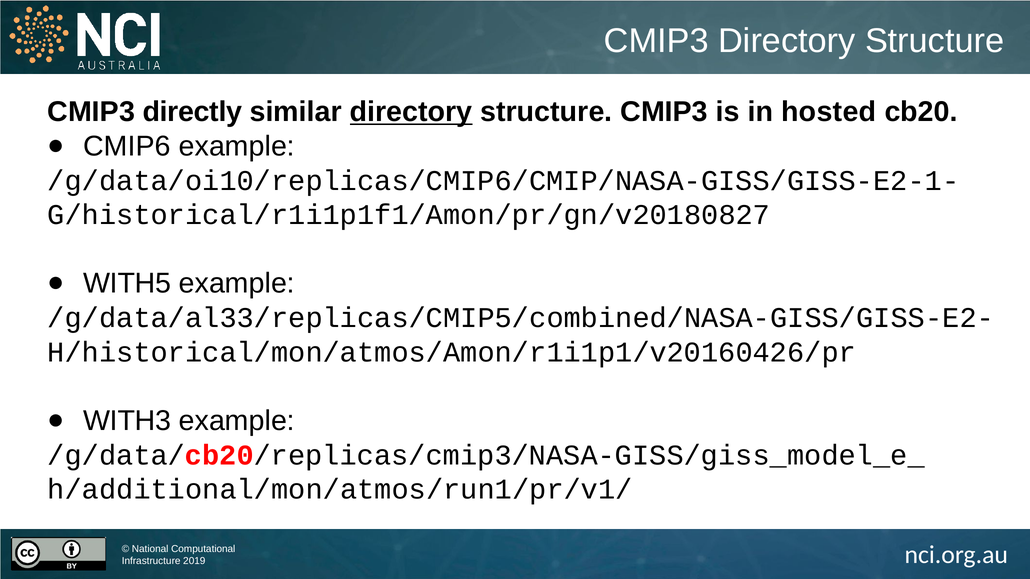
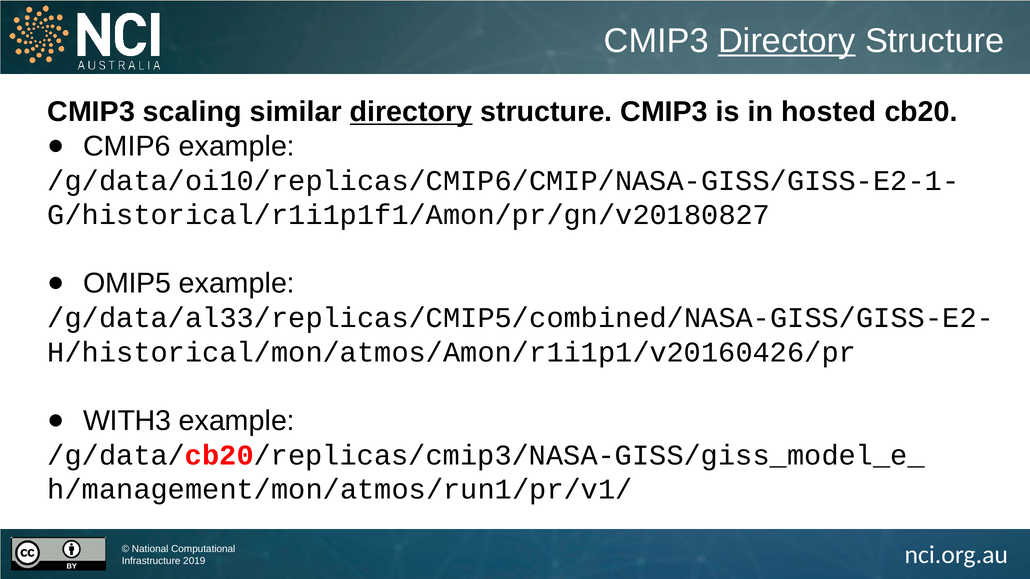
Directory underline: none -> present (787, 41)
directly: directly -> scaling (192, 112)
WITH5: WITH5 -> OMIP5 (127, 284)
h/additional/mon/atmos/run1/pr/v1/: h/additional/mon/atmos/run1/pr/v1/ -> h/management/mon/atmos/run1/pr/v1/ (340, 490)
